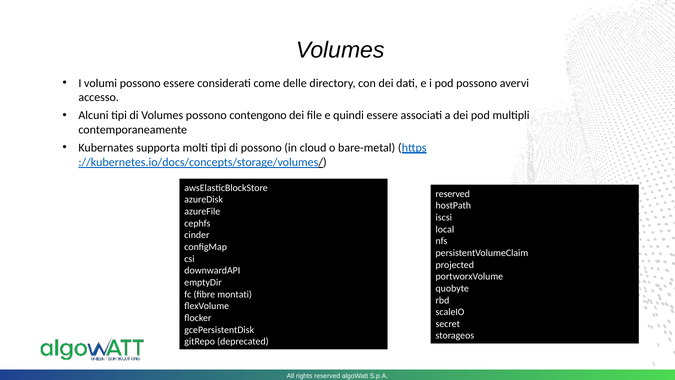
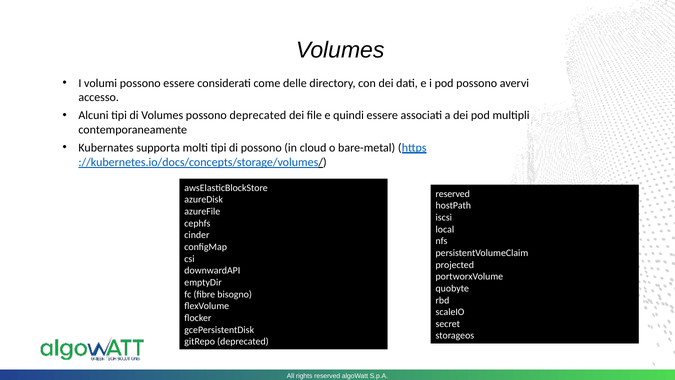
possono contengono: contengono -> deprecated (258, 115)
montati: montati -> bisogno (235, 294)
